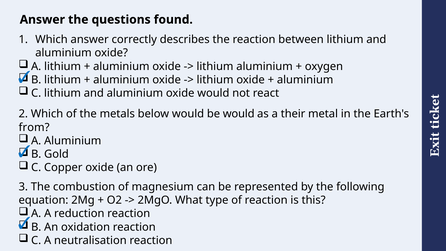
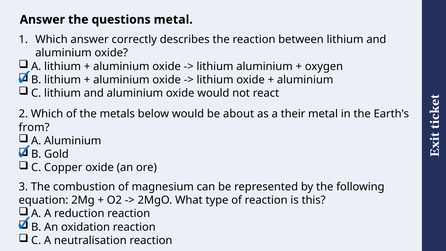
questions found: found -> metal (173, 20)
be would: would -> about (239, 114)
